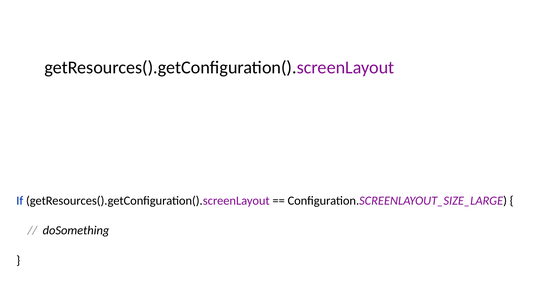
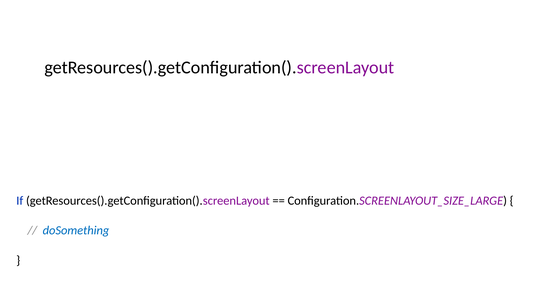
doSomething colour: black -> blue (76, 230)
